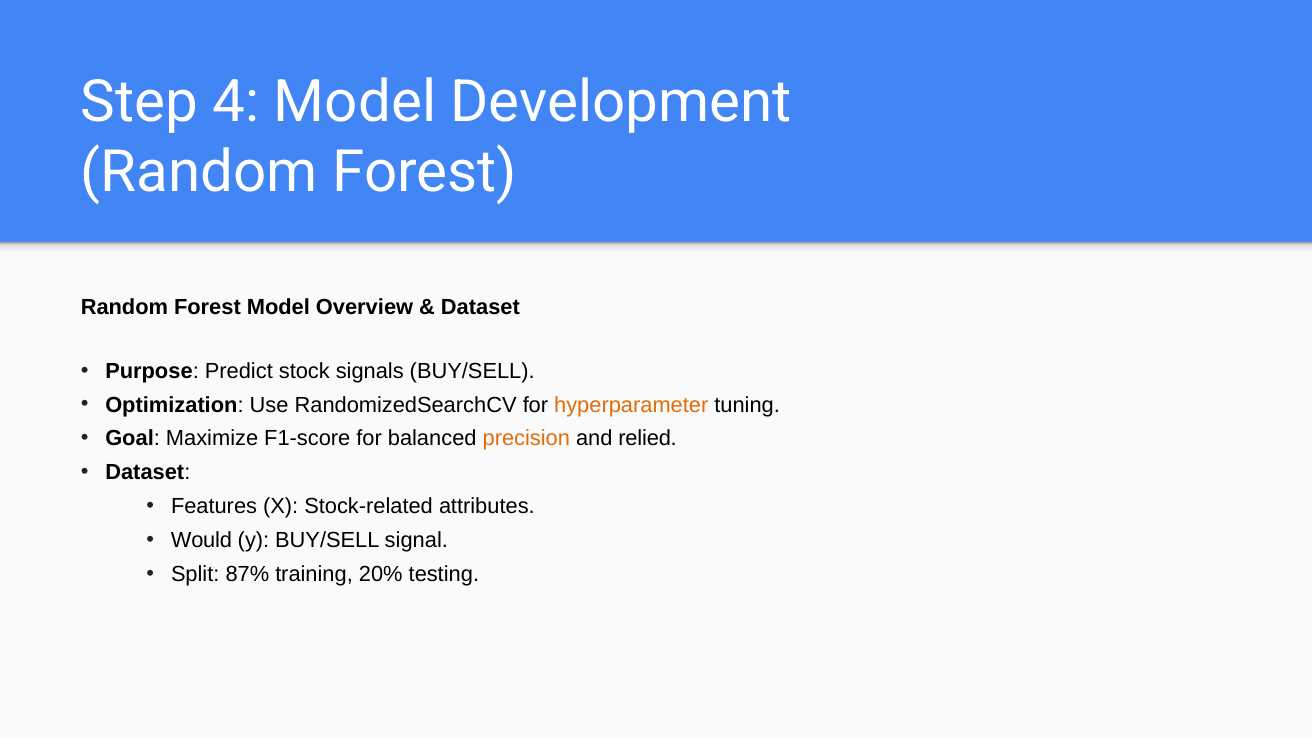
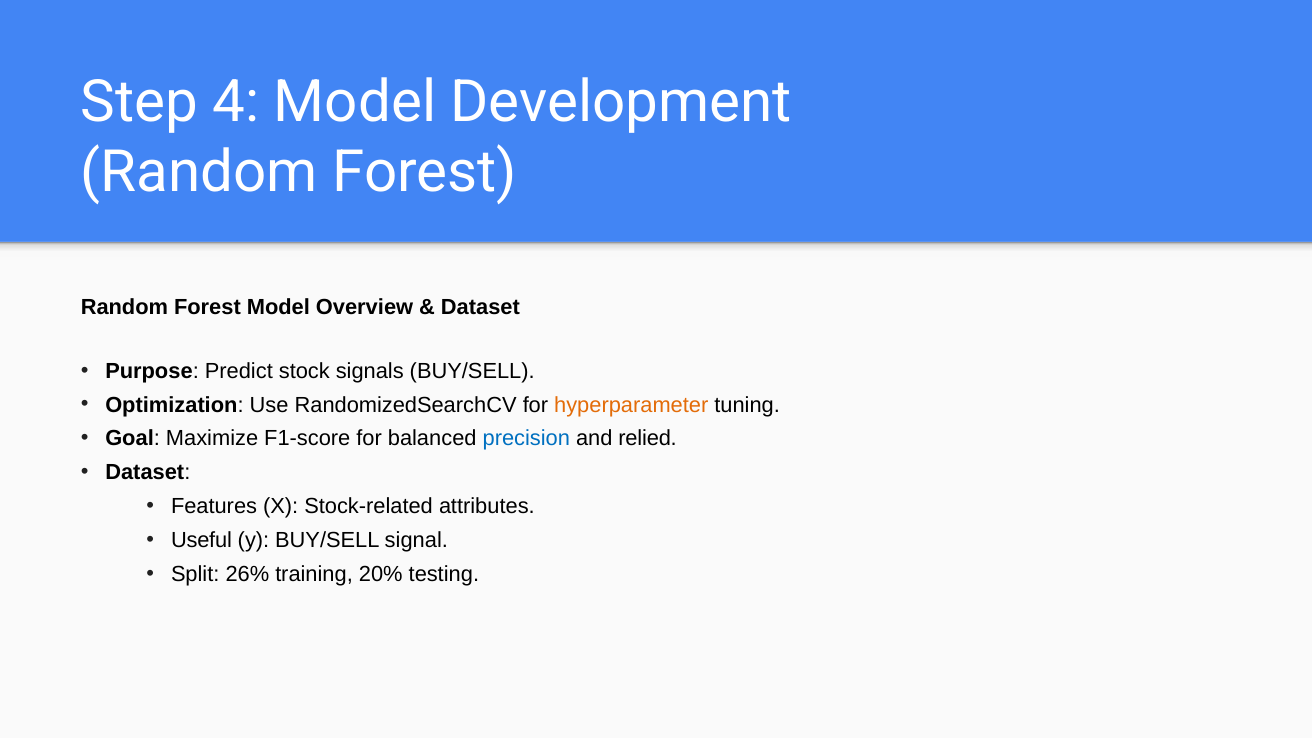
precision colour: orange -> blue (526, 439)
Would: Would -> Useful (201, 540)
87%: 87% -> 26% (247, 574)
